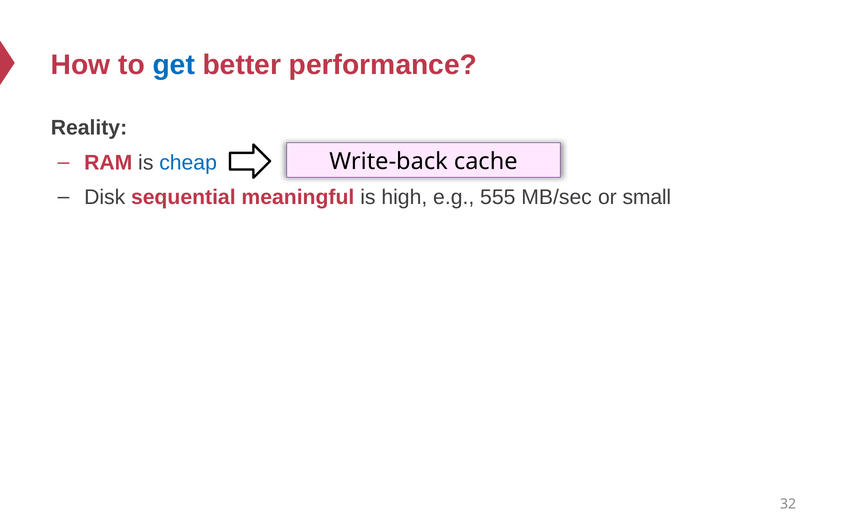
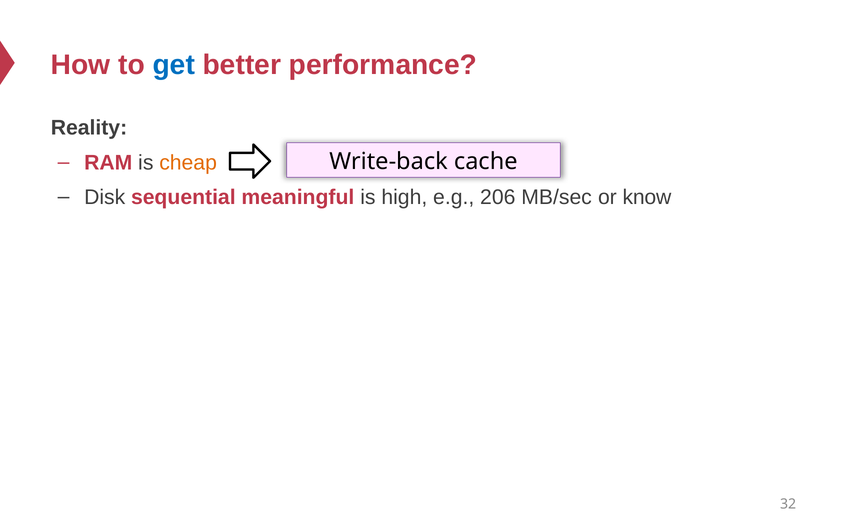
cheap colour: blue -> orange (188, 163)
555: 555 -> 206 (498, 198)
small: small -> know (647, 198)
